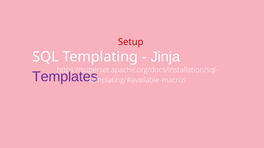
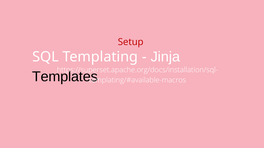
Templates colour: purple -> black (65, 77)
